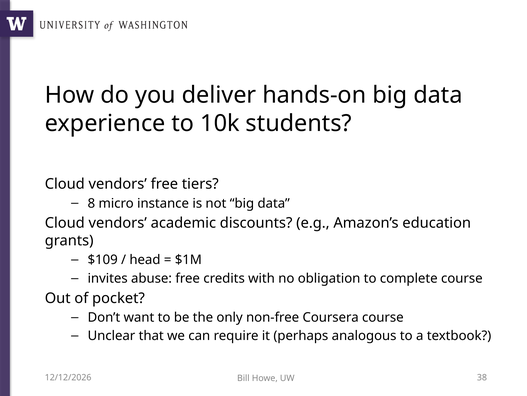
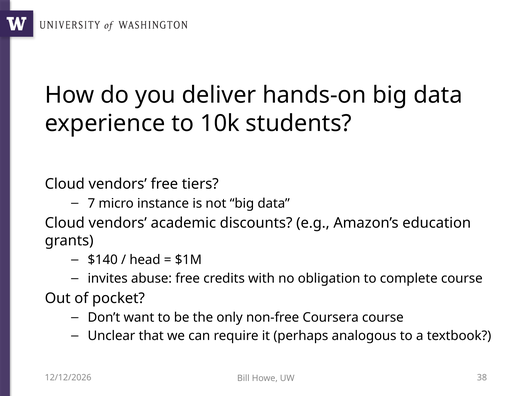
8: 8 -> 7 (91, 203)
$109: $109 -> $140 (103, 259)
